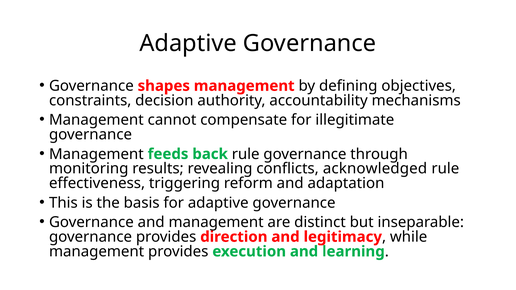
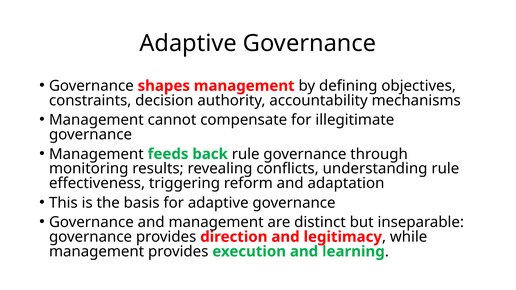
acknowledged: acknowledged -> understanding (375, 169)
